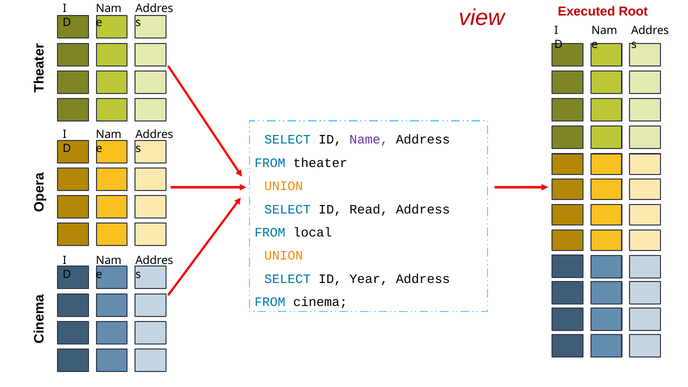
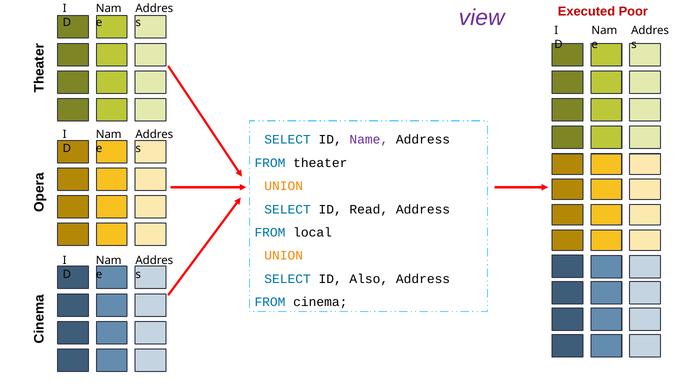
Root: Root -> Poor (633, 11)
view colour: red -> purple (482, 18)
Year: Year -> Also (369, 279)
